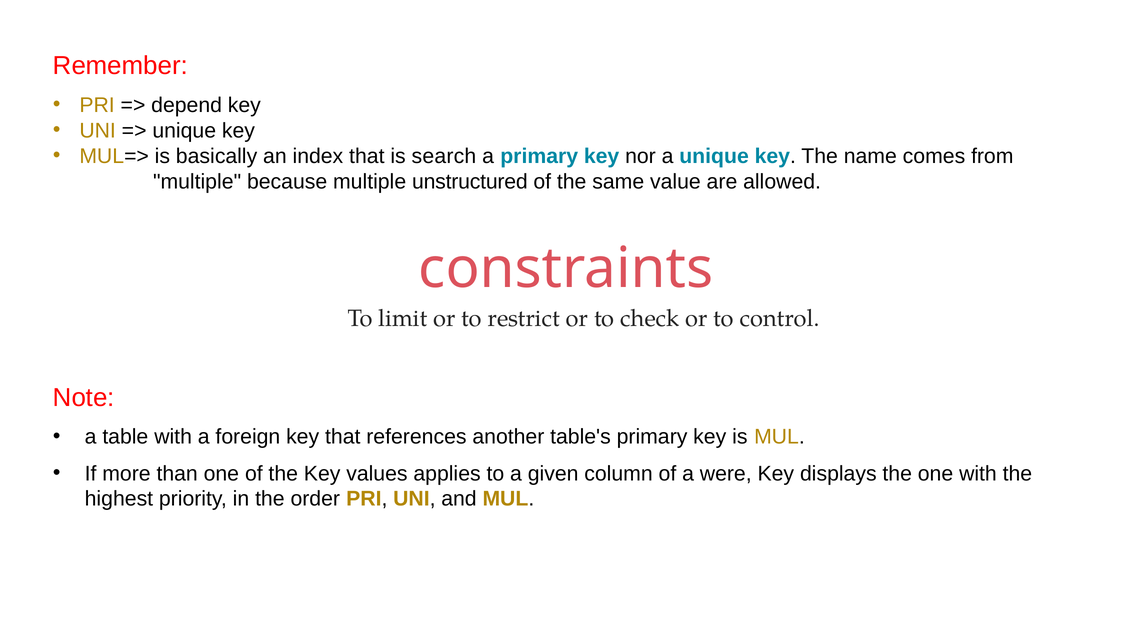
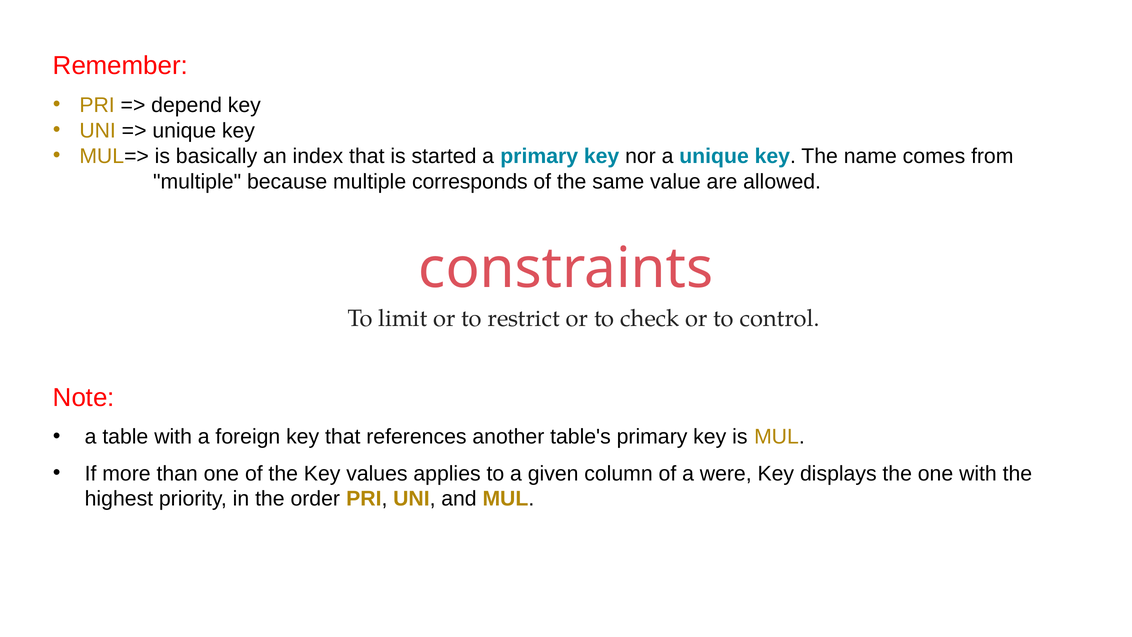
search: search -> started (444, 156)
unstructured: unstructured -> corresponds (470, 181)
